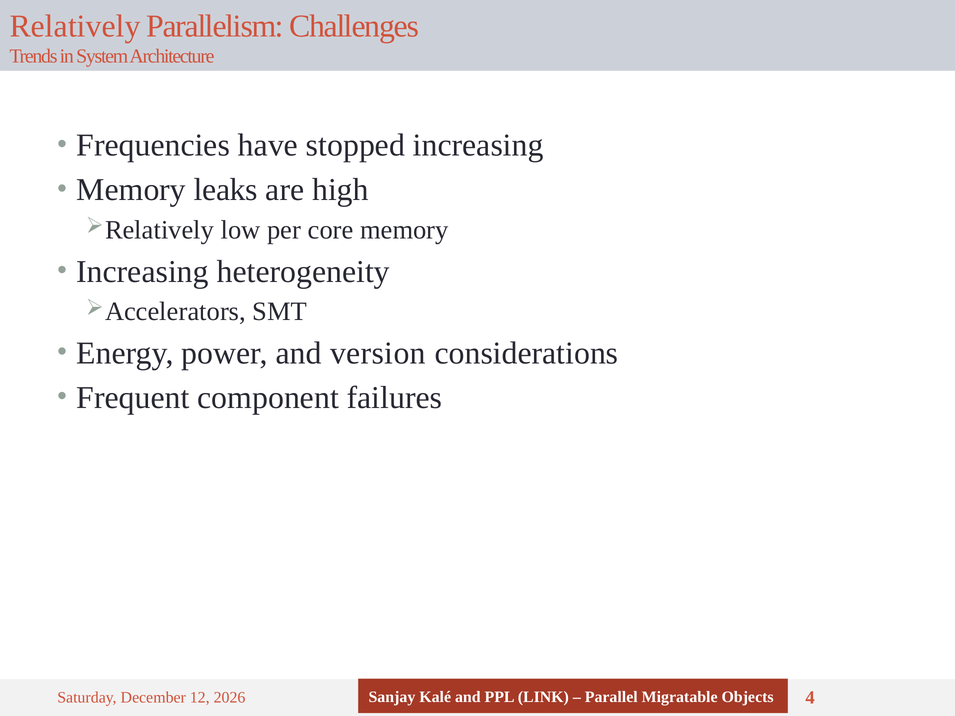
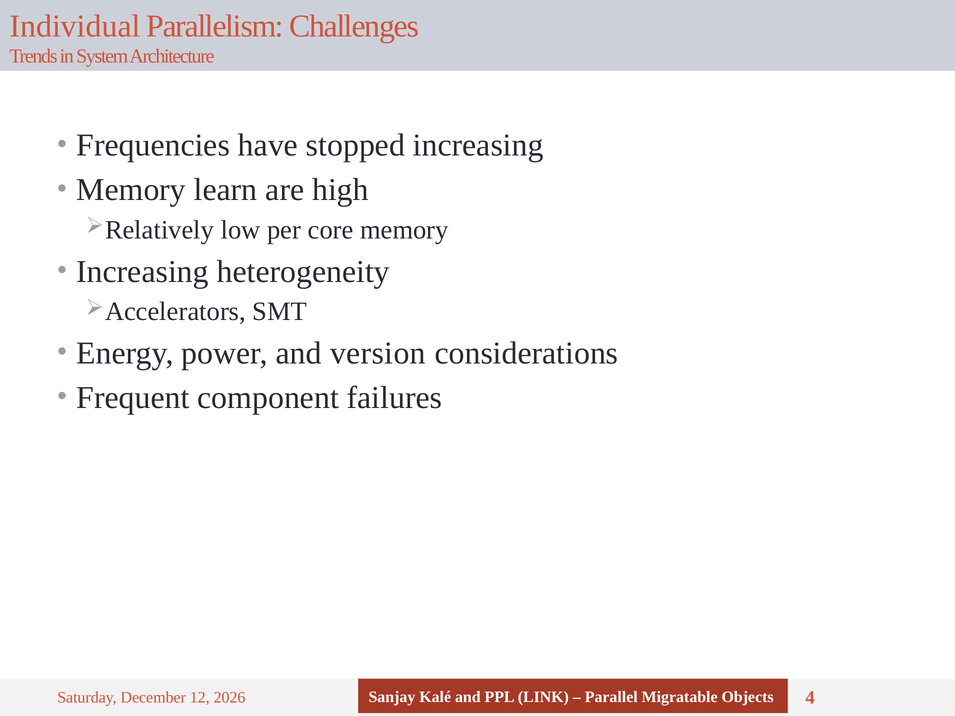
Relatively: Relatively -> Individual (75, 26)
leaks: leaks -> learn (226, 190)
